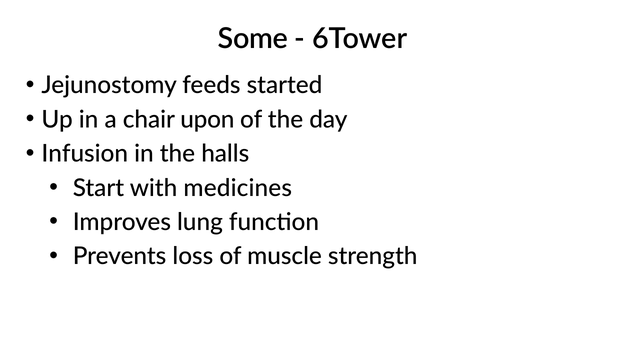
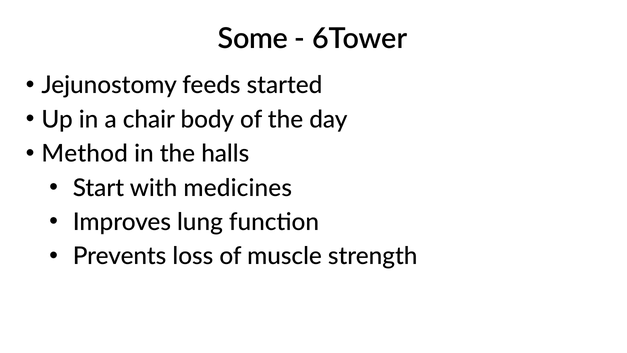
upon: upon -> body (207, 119)
Infusion: Infusion -> Method (85, 154)
